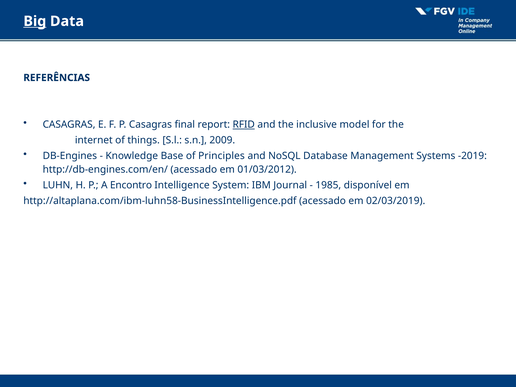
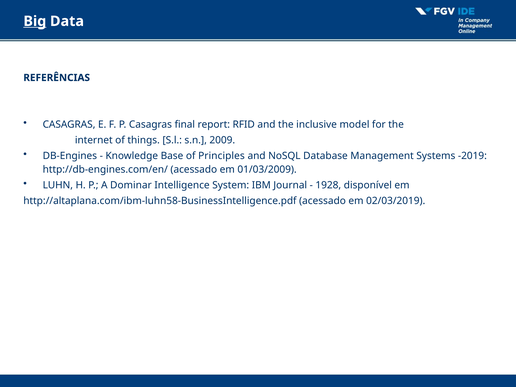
RFID underline: present -> none (244, 125)
01/03/2012: 01/03/2012 -> 01/03/2009 (267, 169)
Encontro: Encontro -> Dominar (131, 185)
1985: 1985 -> 1928 (328, 185)
